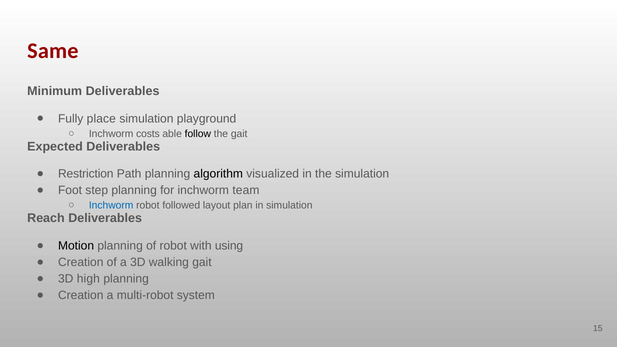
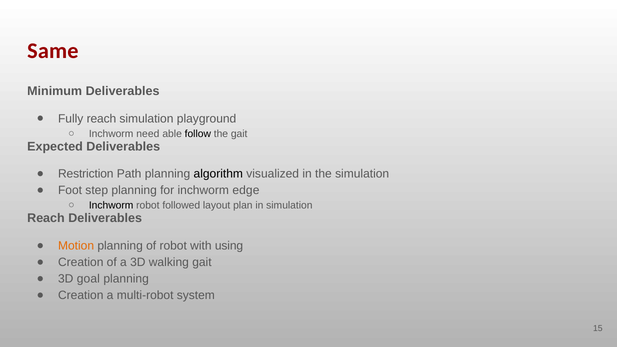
Fully place: place -> reach (101, 119)
costs: costs -> need (148, 134)
team: team -> edge (246, 190)
Inchworm colour: blue -> black (111, 206)
Motion colour: black -> orange (76, 246)
high: high -> goal (88, 279)
